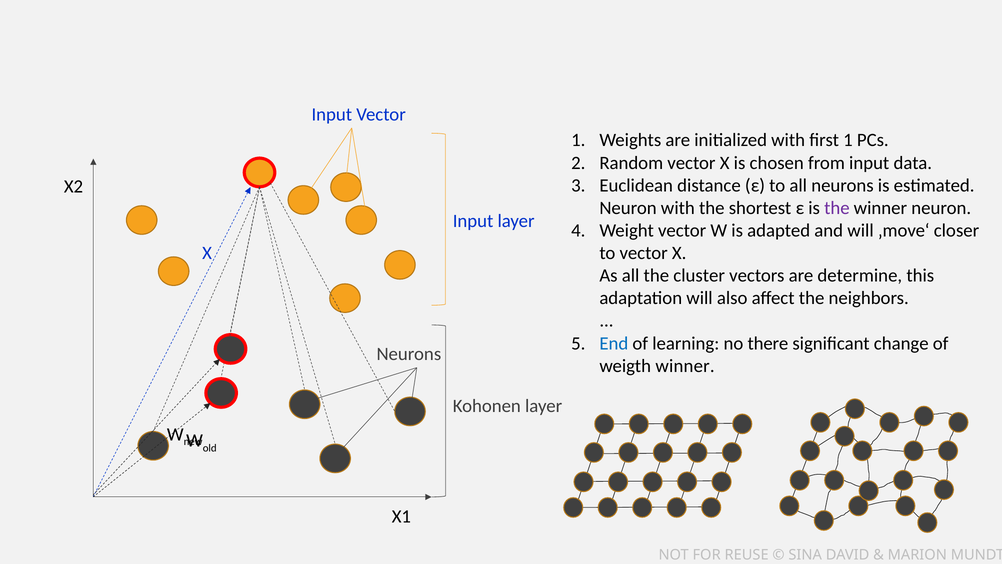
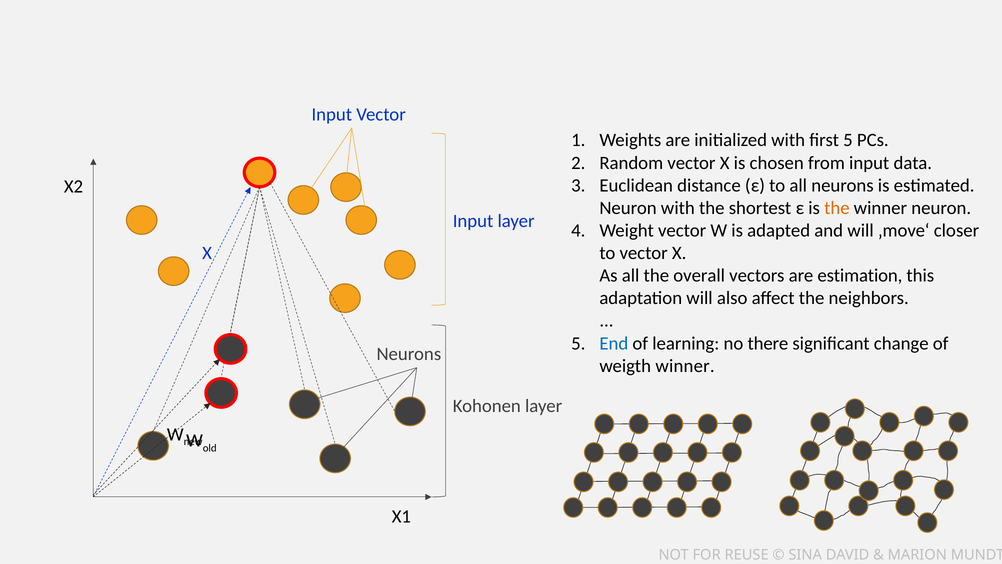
first 1: 1 -> 5 (848, 140)
the colour: purple -> orange (837, 208)
cluster: cluster -> overall (699, 275)
determine: determine -> estimation (860, 275)
